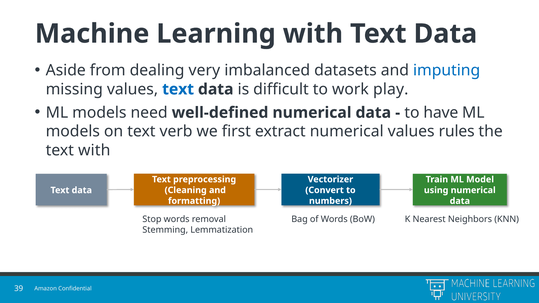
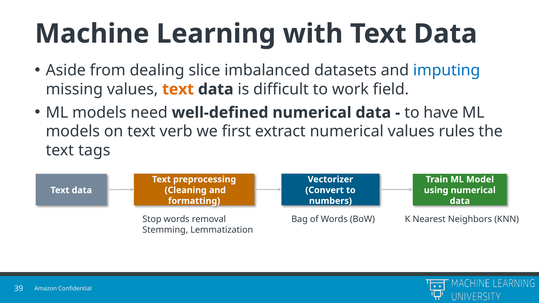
very: very -> slice (204, 70)
text colour: blue -> orange (178, 89)
play: play -> field (391, 89)
text with: with -> tags (94, 150)
